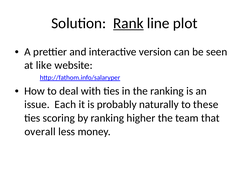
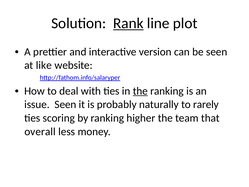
the underline: none -> present (140, 91)
issue Each: Each -> Seen (65, 104)
these: these -> rarely (206, 104)
